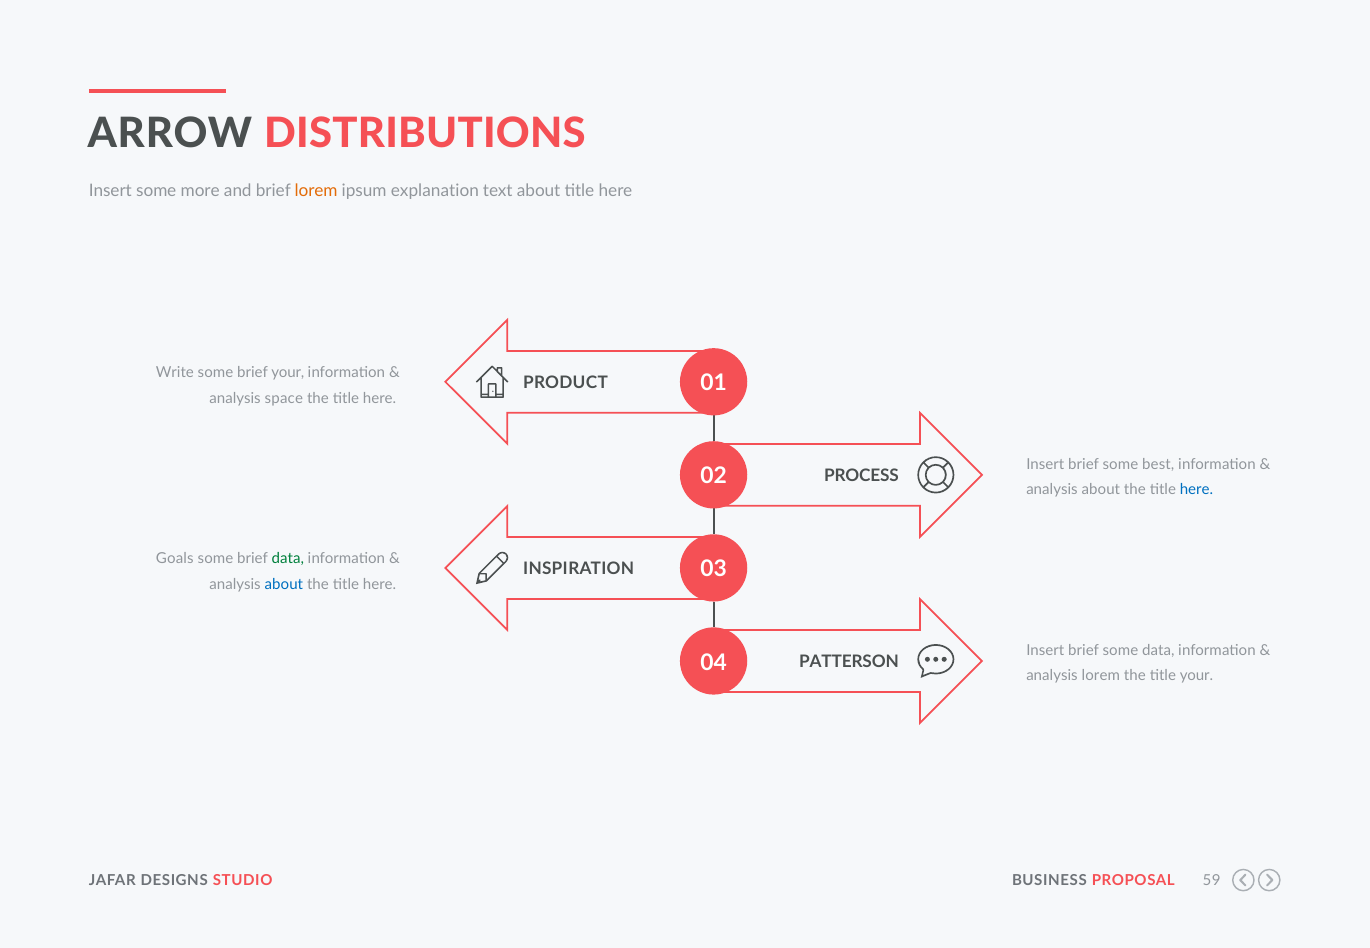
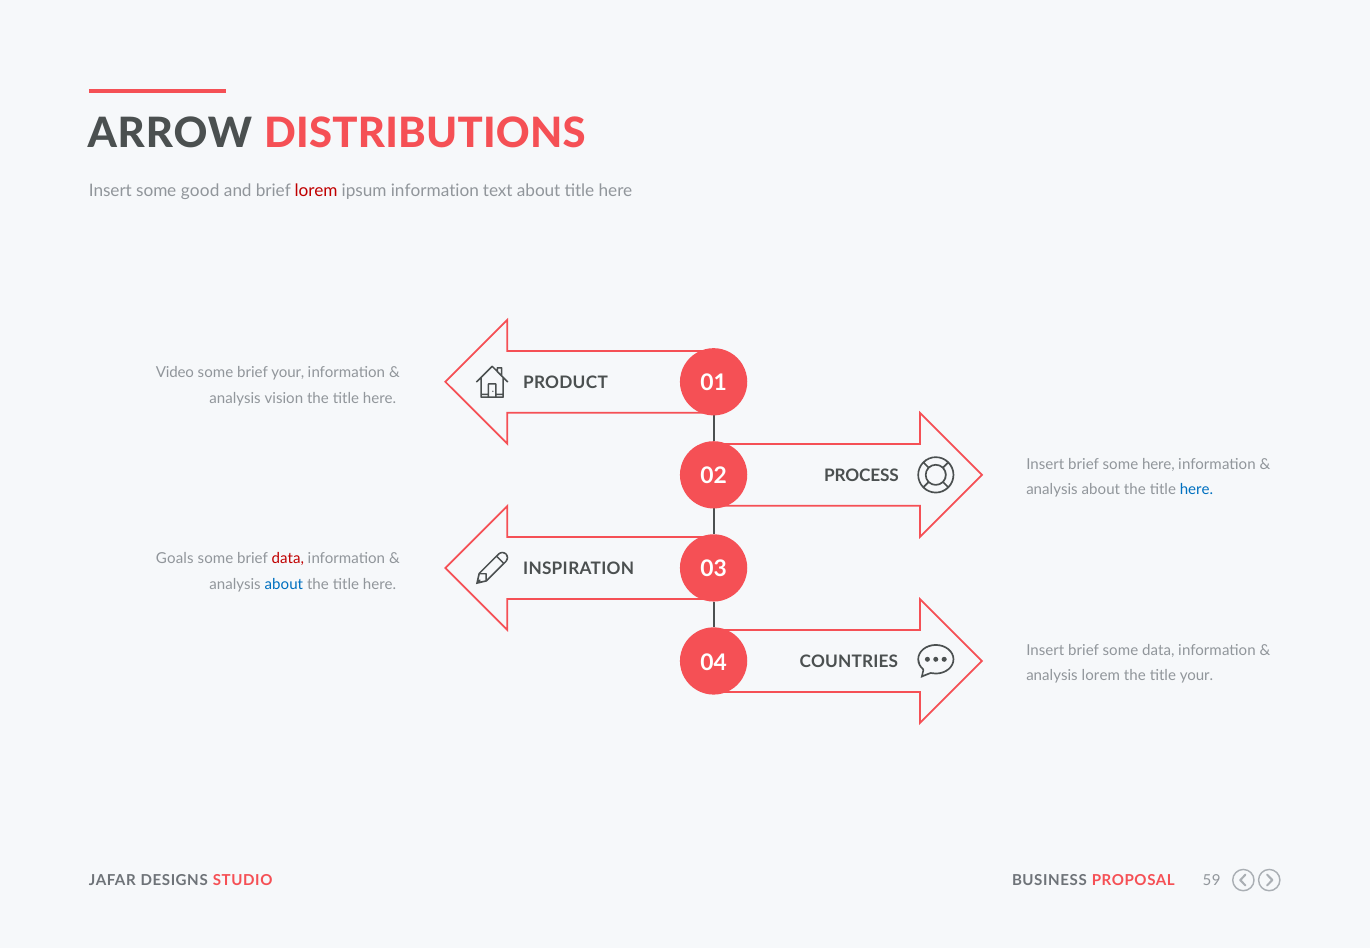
more: more -> good (200, 191)
lorem colour: orange -> red (316, 191)
ipsum explanation: explanation -> information (435, 191)
Write: Write -> Video (175, 373)
space: space -> vision (284, 398)
some best: best -> here (1158, 465)
data colour: green -> red (288, 559)
PATTERSON: PATTERSON -> COUNTRIES (849, 662)
